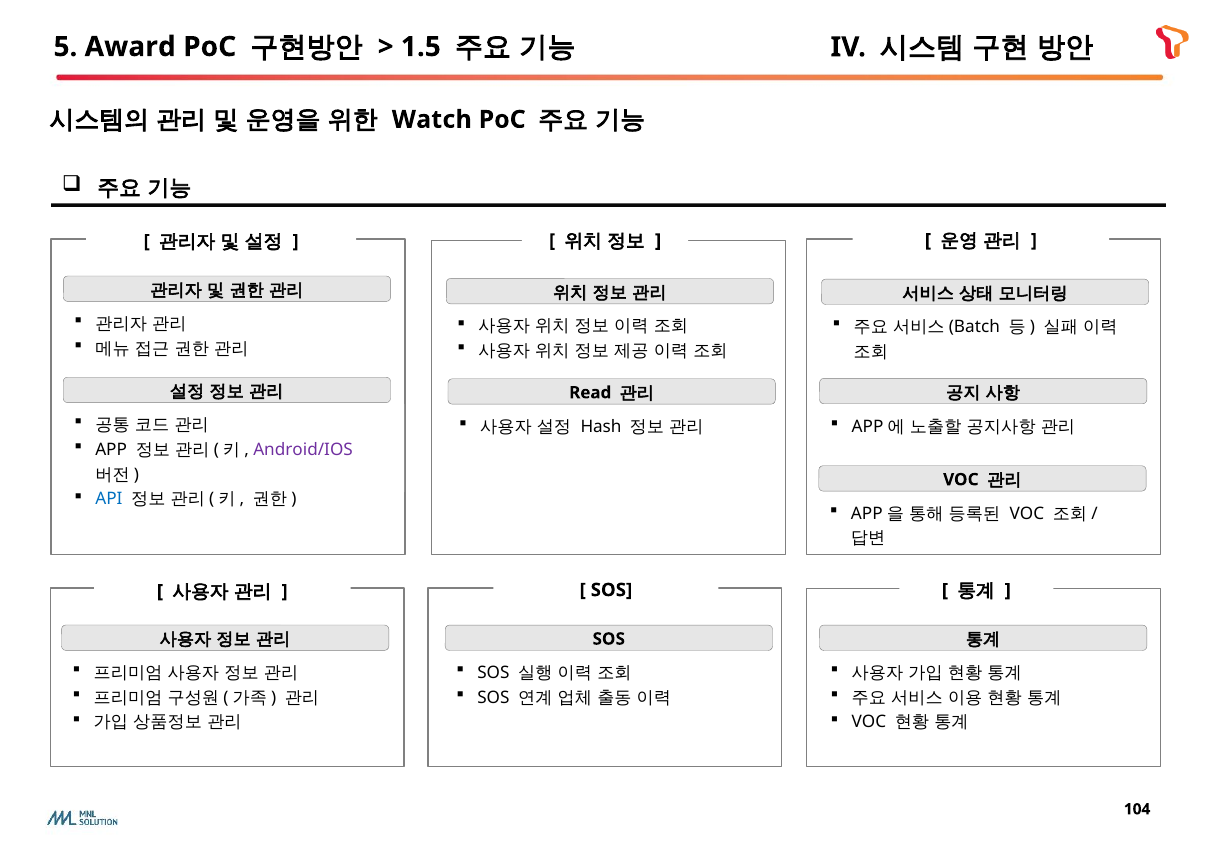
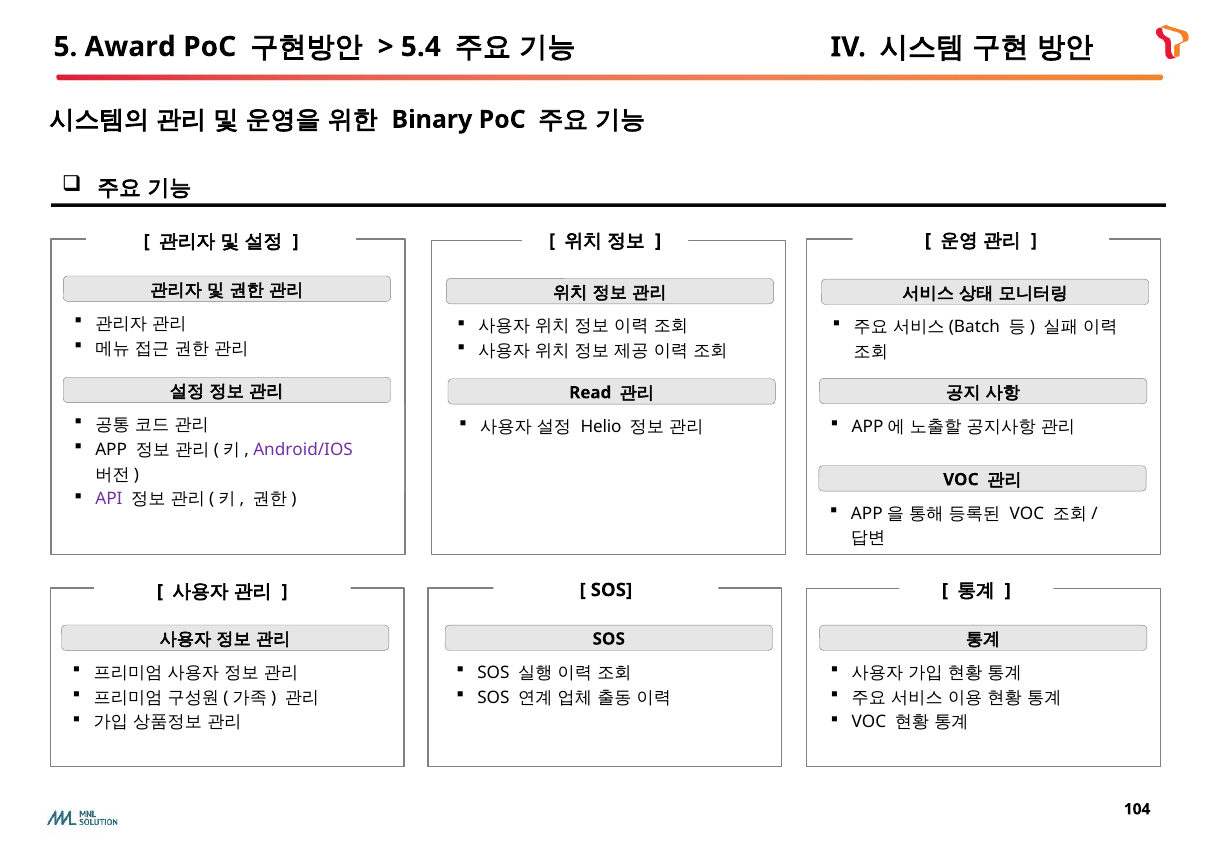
1.5: 1.5 -> 5.4 (421, 47)
Watch: Watch -> Binary (432, 119)
Hash: Hash -> Helio (601, 426)
API colour: blue -> purple (109, 499)
